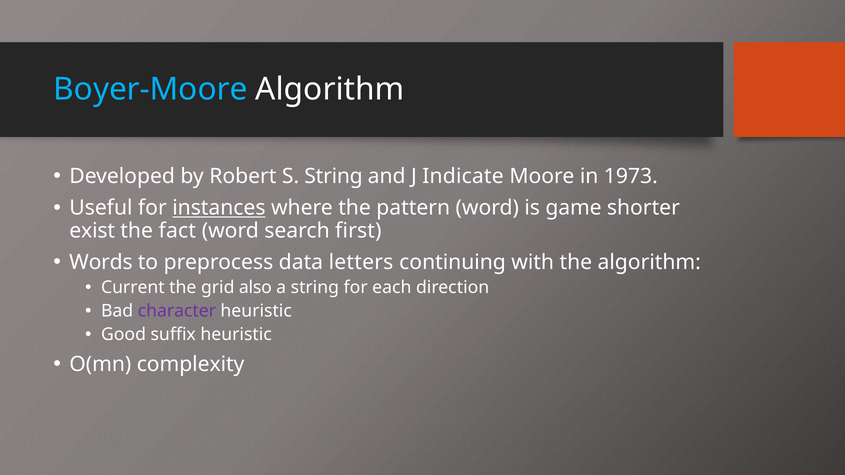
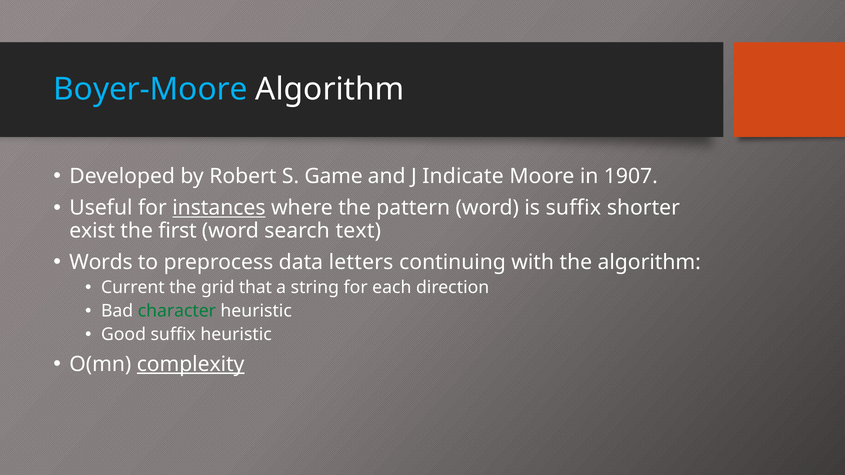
S String: String -> Game (334, 176)
1973: 1973 -> 1907 (631, 176)
is game: game -> suffix (573, 208)
fact: fact -> first (178, 231)
first: first -> text (358, 231)
also: also -> that (255, 288)
character colour: purple -> green (177, 311)
complexity underline: none -> present (191, 364)
